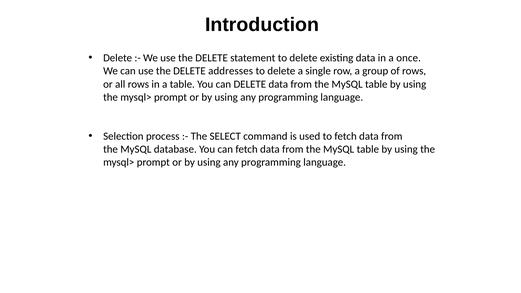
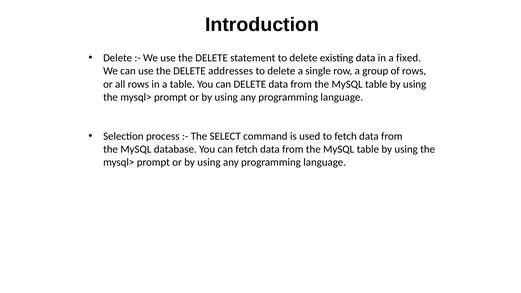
once: once -> fixed (409, 58)
